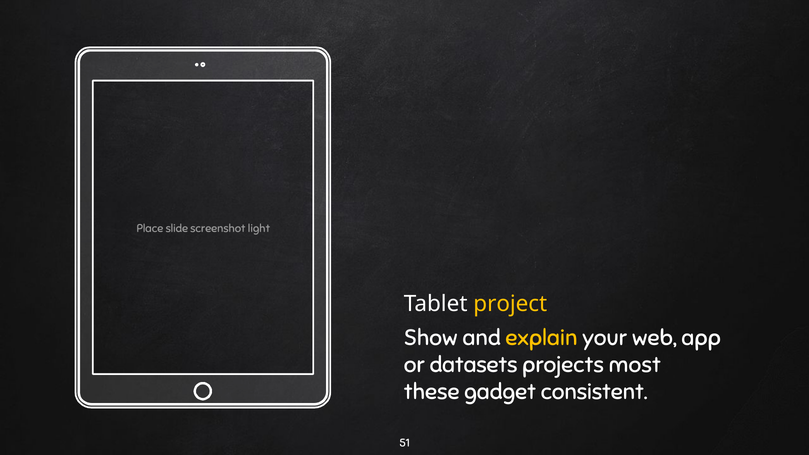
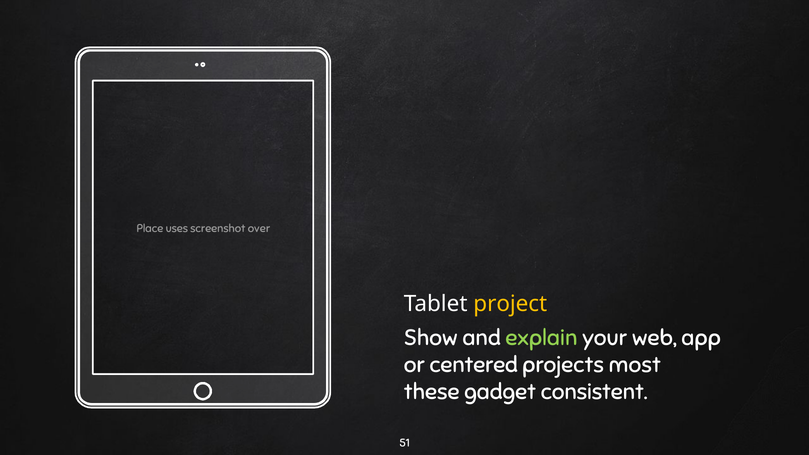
slide: slide -> uses (177, 229)
light: light -> over (259, 229)
explain colour: yellow -> light green (541, 338)
datasets: datasets -> centered (474, 365)
